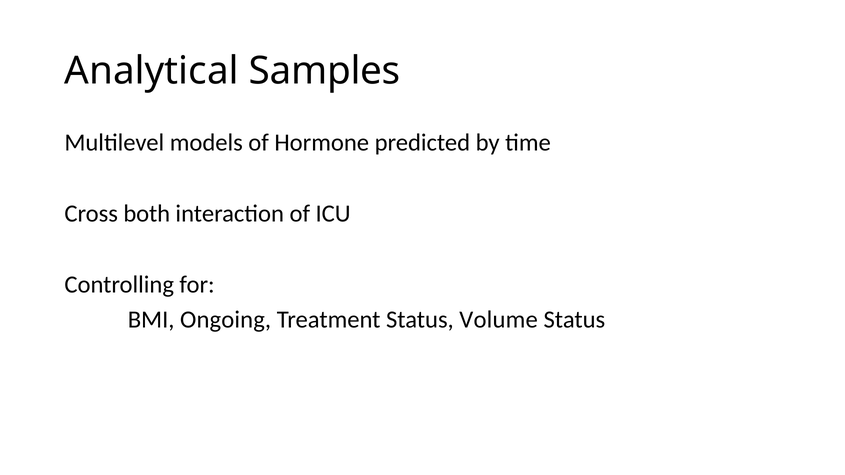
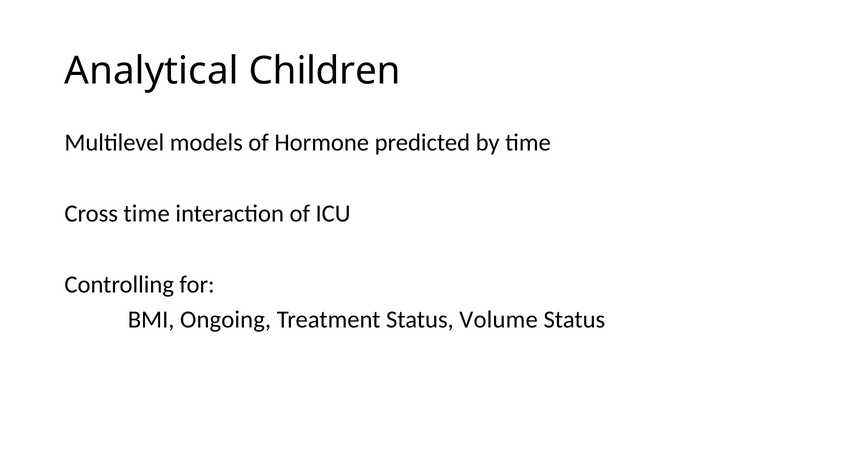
Samples: Samples -> Children (325, 71)
Cross both: both -> time (147, 214)
